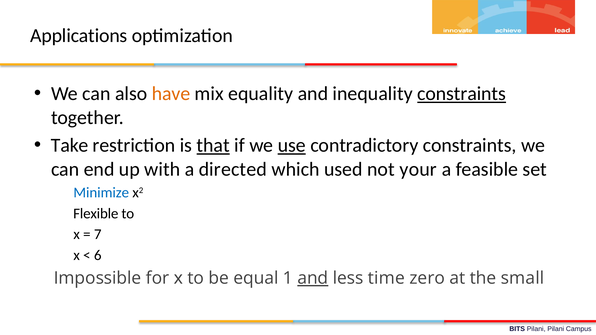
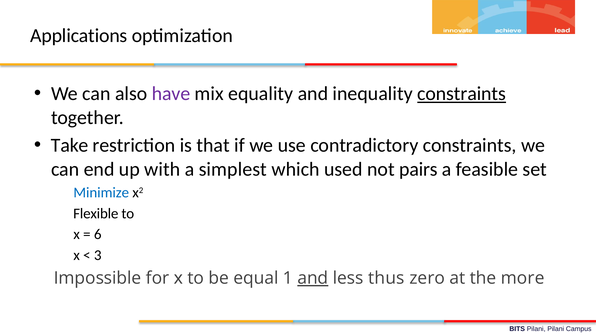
have colour: orange -> purple (171, 94)
that underline: present -> none (213, 145)
use underline: present -> none (292, 145)
directed: directed -> simplest (233, 169)
your: your -> pairs (418, 169)
7: 7 -> 6 (98, 235)
6: 6 -> 3 (98, 255)
time: time -> thus (386, 278)
small: small -> more (523, 278)
